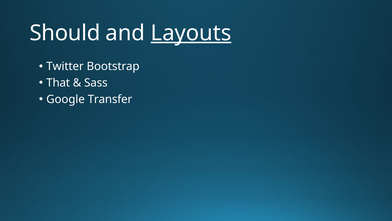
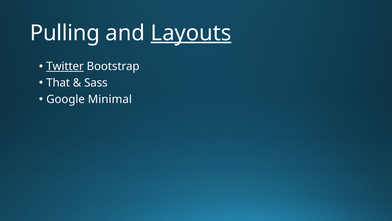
Should: Should -> Pulling (65, 33)
Twitter underline: none -> present (65, 66)
Transfer: Transfer -> Minimal (110, 99)
